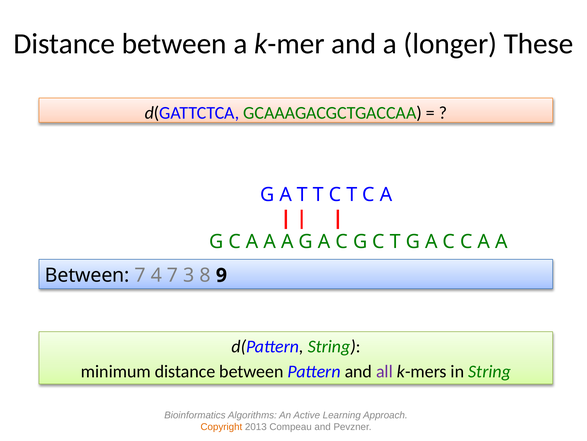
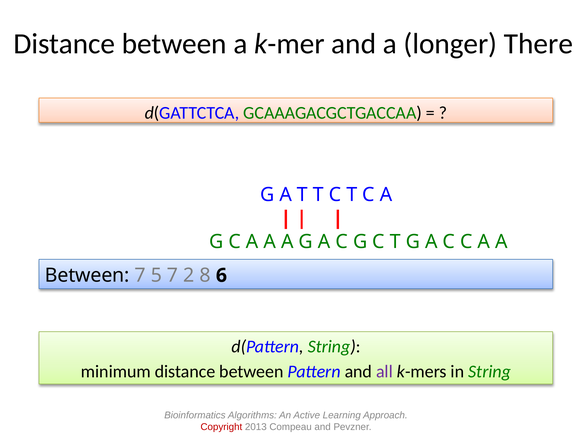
These: These -> There (538, 44)
4: 4 -> 5 (156, 275)
3: 3 -> 2 (189, 275)
9: 9 -> 6 (221, 275)
Copyright colour: orange -> red (221, 426)
